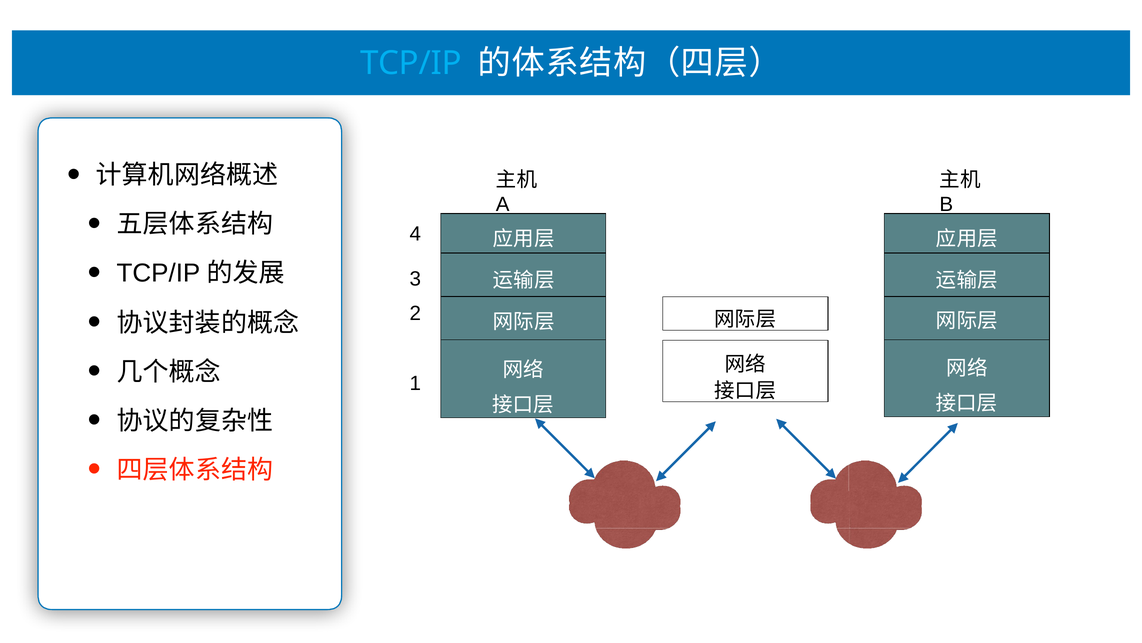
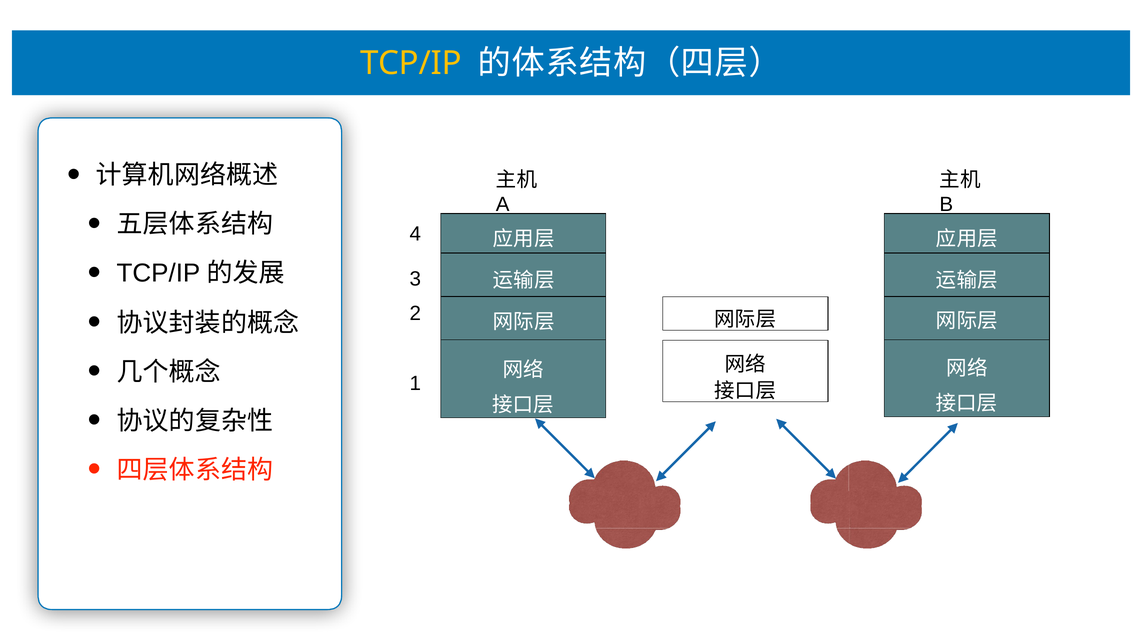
TCP/IP colour: light blue -> yellow (411, 63)
